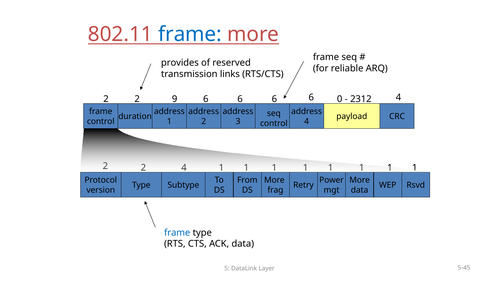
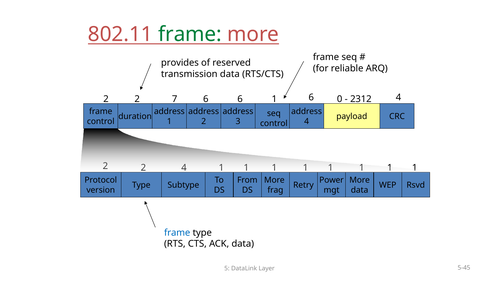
frame colour: blue -> green (190, 34)
transmission links: links -> data (230, 74)
9: 9 -> 7 (175, 99)
6: 6 -> 1 (274, 99)
